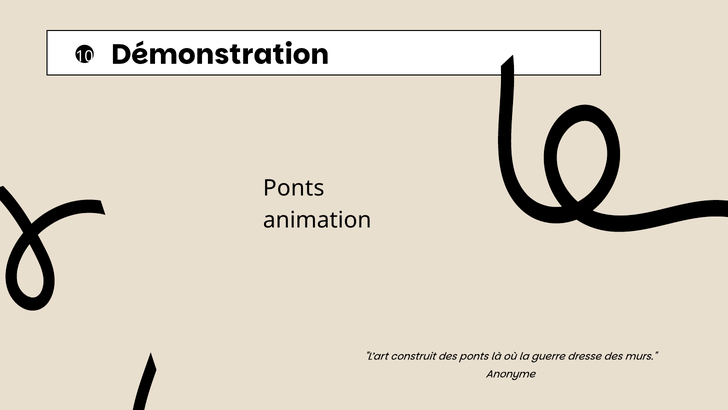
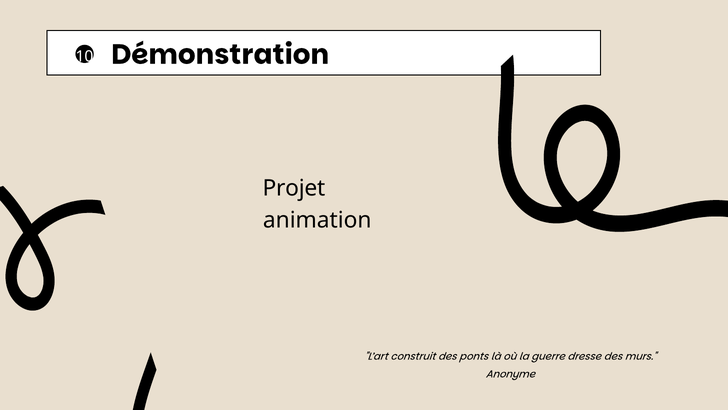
Ponts: Ponts -> Projet (294, 188)
